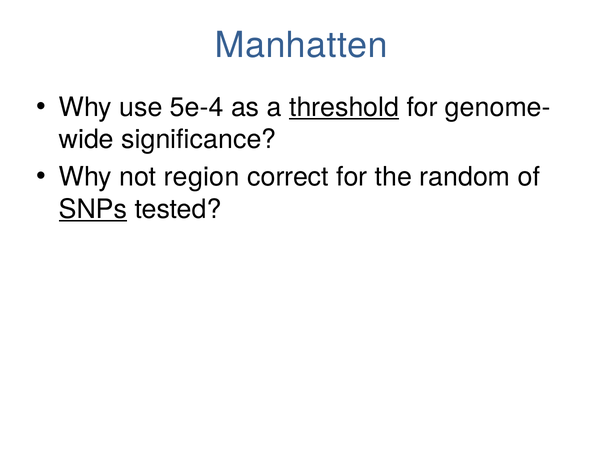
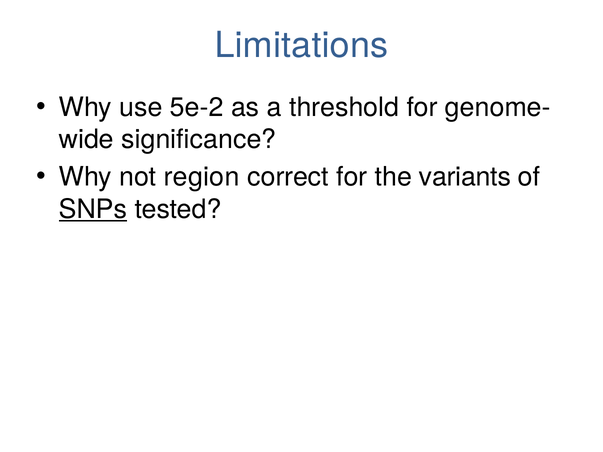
Manhatten: Manhatten -> Limitations (301, 45)
5e-4: 5e-4 -> 5e-2 (197, 107)
threshold underline: present -> none (344, 107)
random: random -> variants (465, 177)
